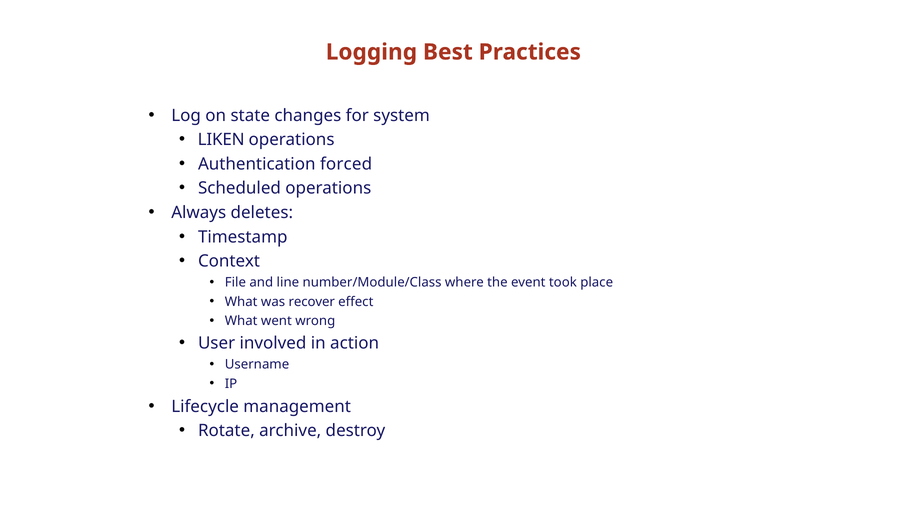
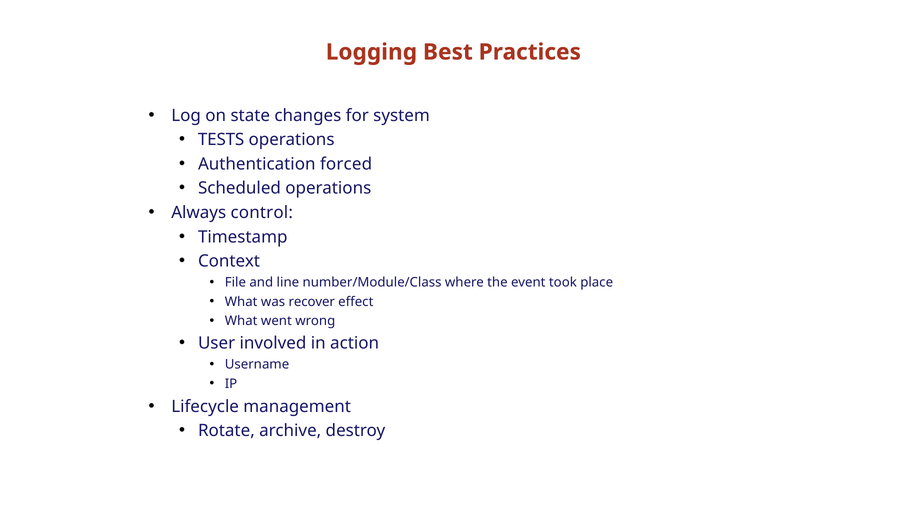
LIKEN: LIKEN -> TESTS (221, 140)
deletes: deletes -> control (262, 213)
